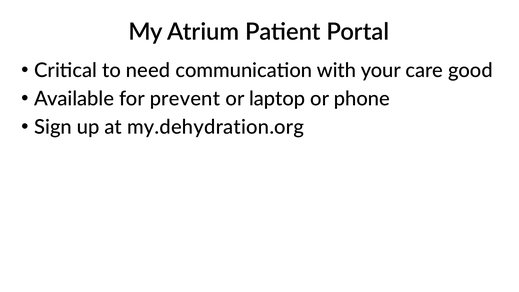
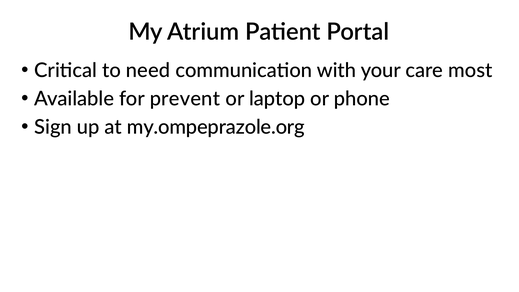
good: good -> most (470, 71)
my.dehydration.org: my.dehydration.org -> my.ompeprazole.org (216, 127)
